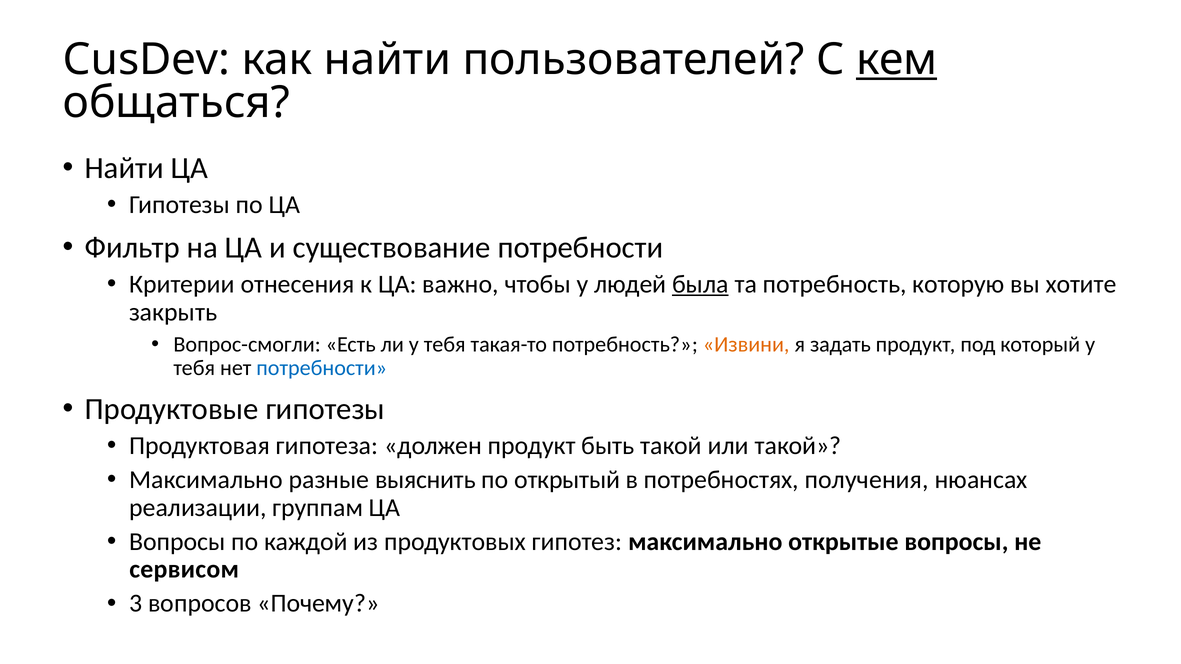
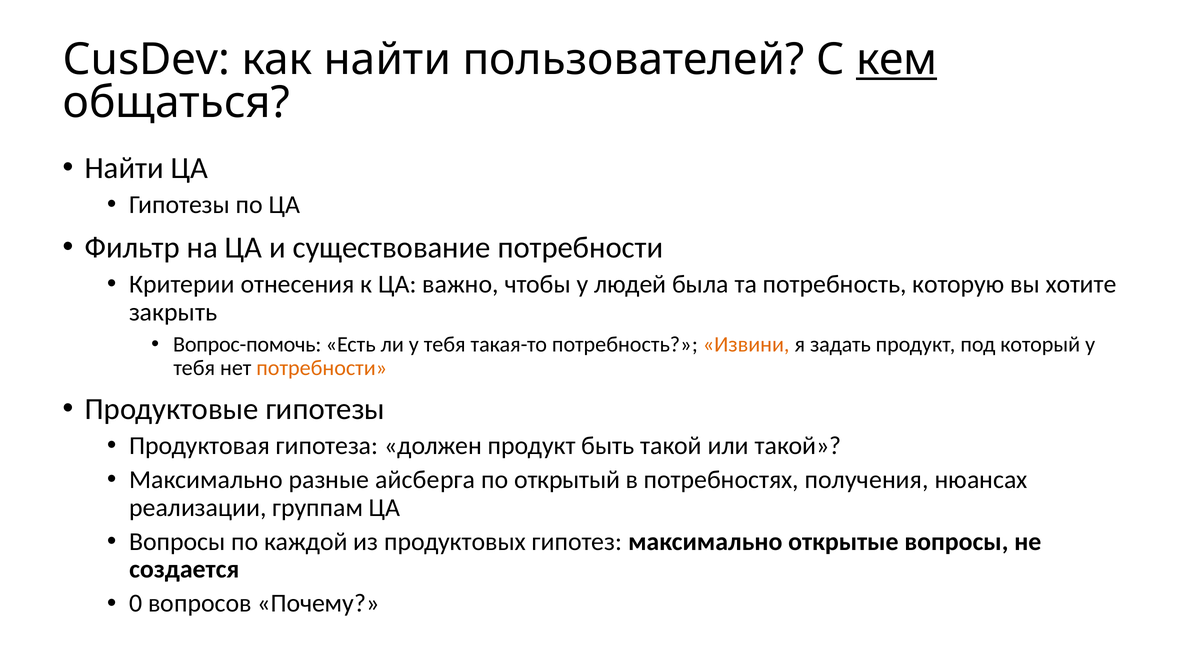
была underline: present -> none (700, 284)
Вопрос-смогли: Вопрос-смогли -> Вопрос-помочь (247, 344)
потребности colour: blue -> orange (322, 368)
выяснить: выяснить -> айсберга (425, 480)
сервисом: сервисом -> создается (184, 570)
3: 3 -> 0 (136, 604)
